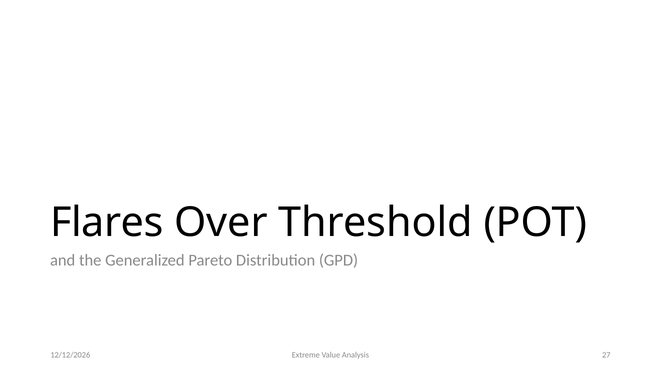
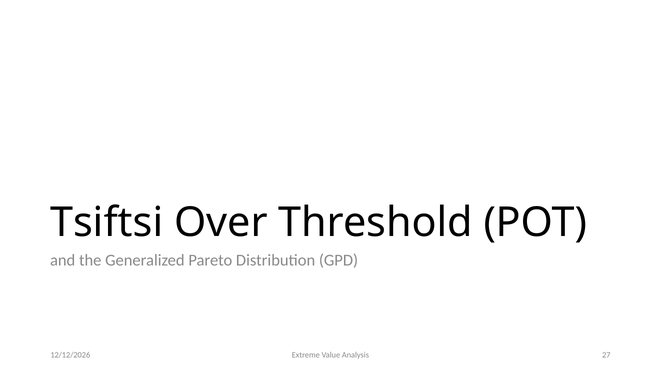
Flares: Flares -> Tsiftsi (107, 222)
